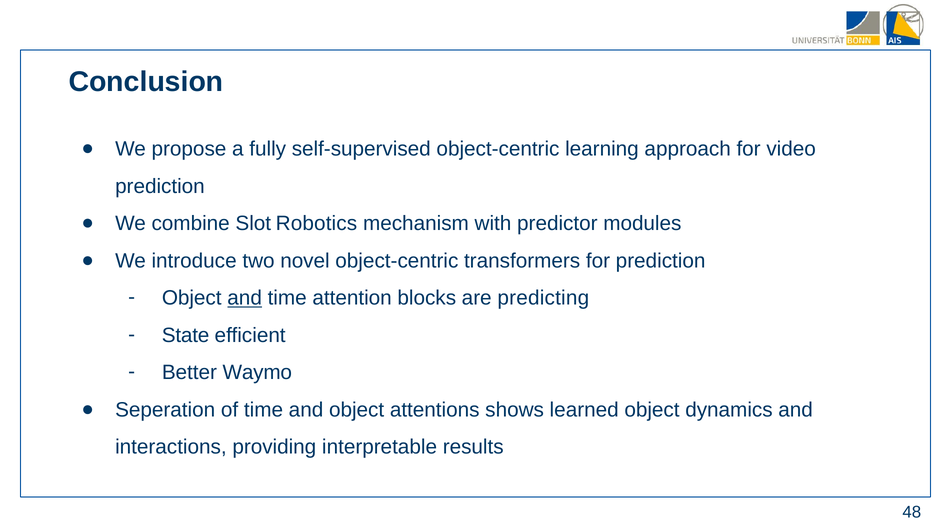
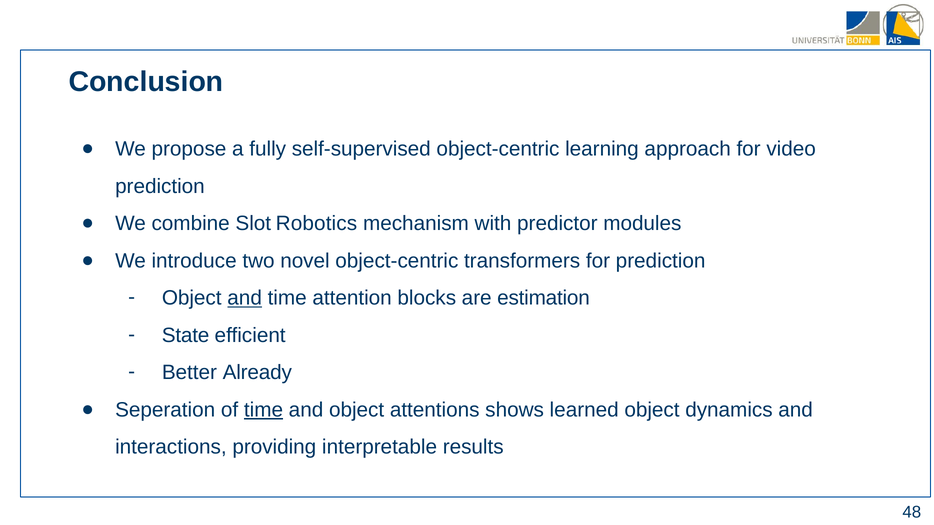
predicting: predicting -> estimation (544, 298)
Waymo: Waymo -> Already (257, 373)
time underline: none -> present (263, 410)
